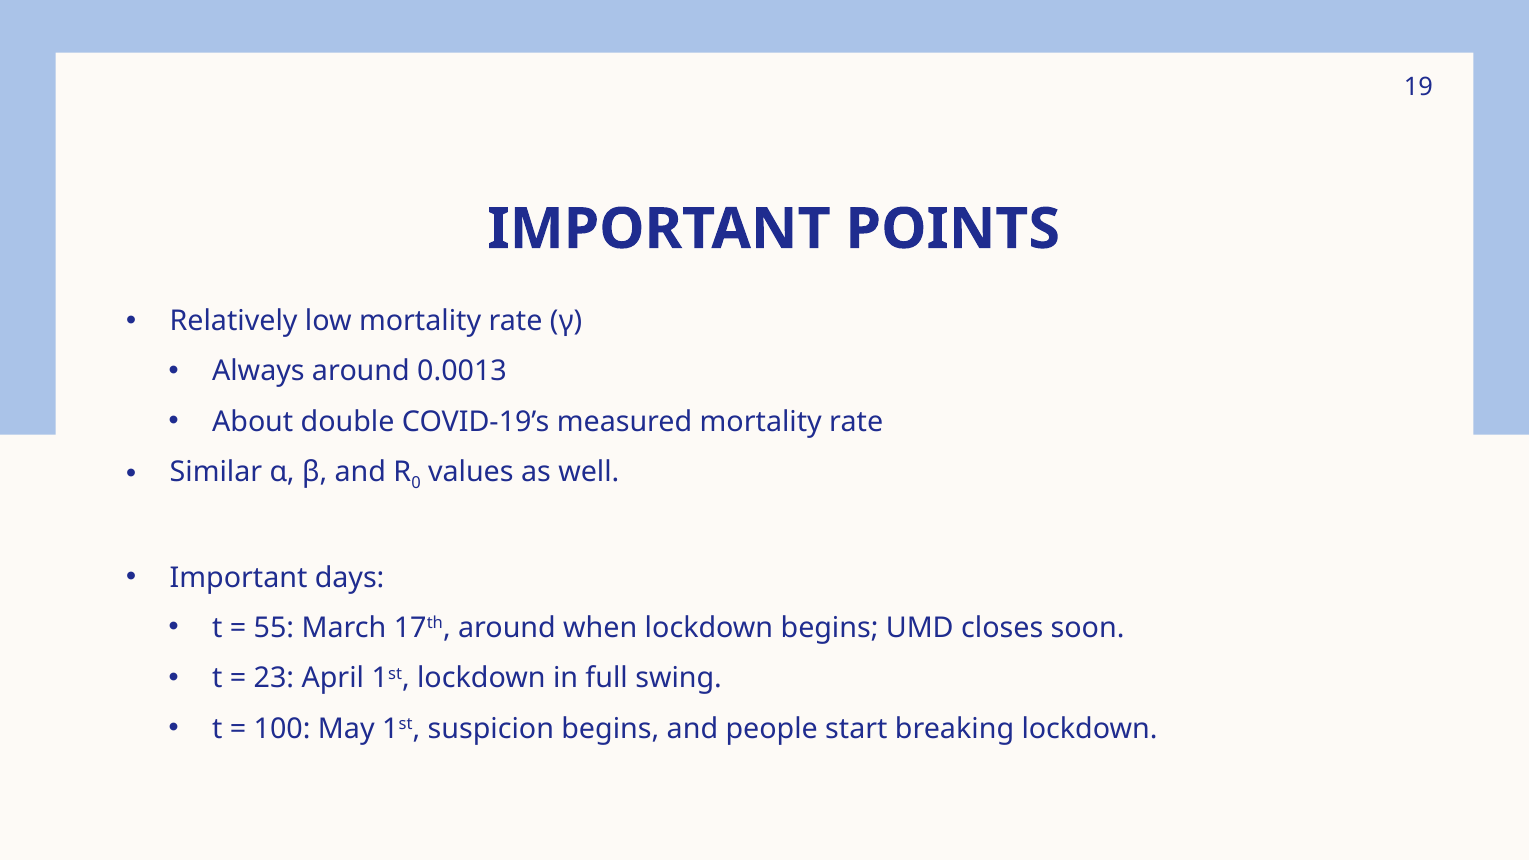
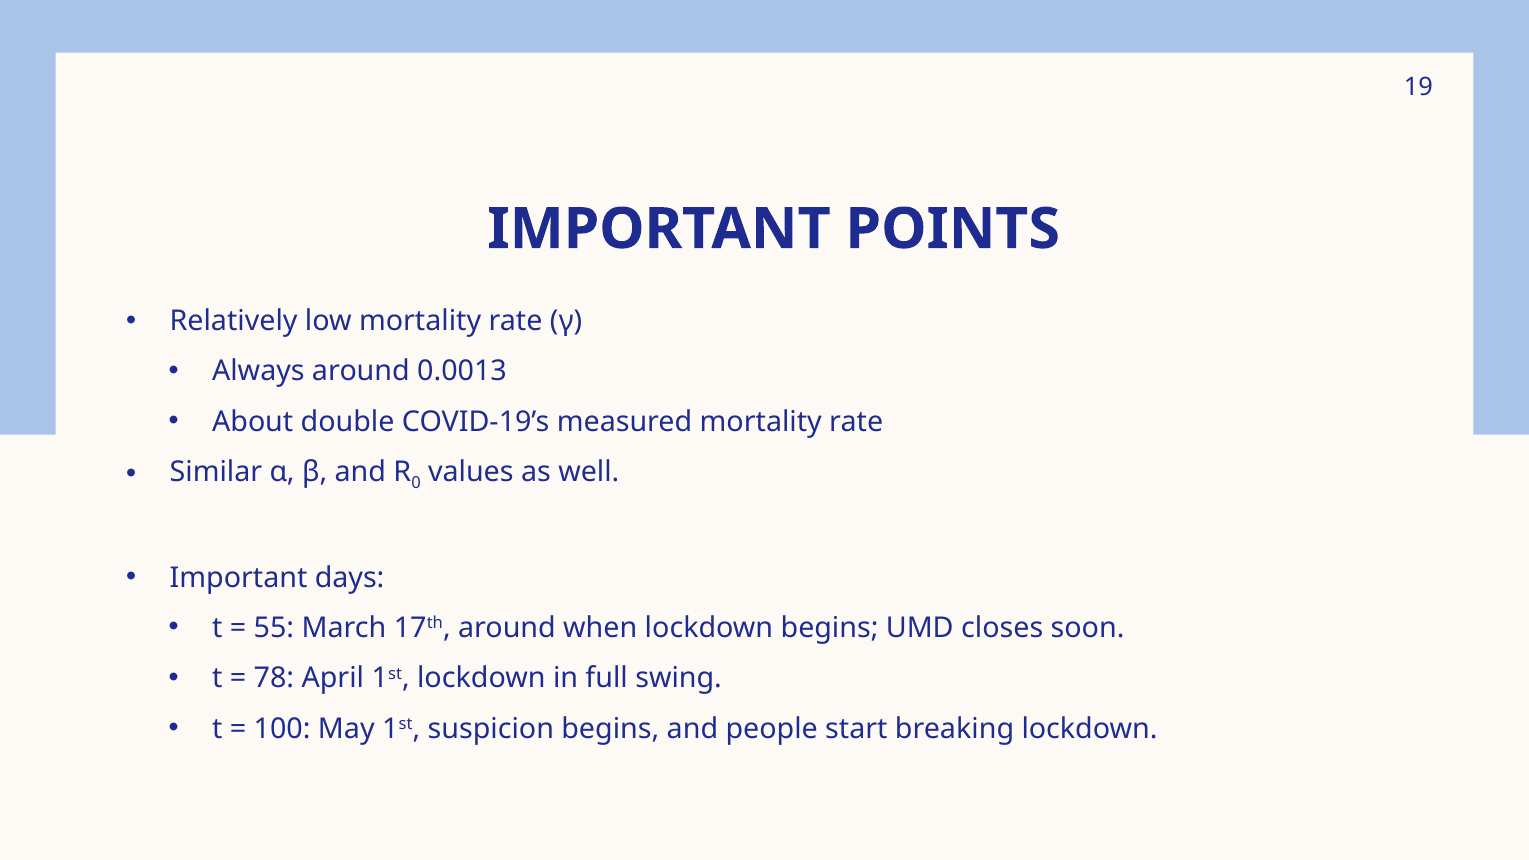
23: 23 -> 78 (274, 678)
